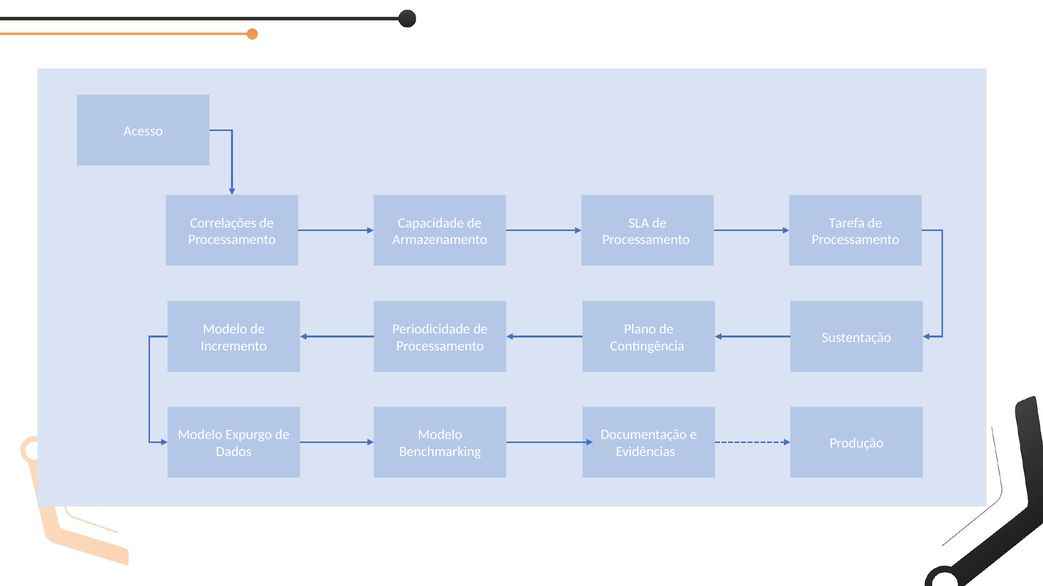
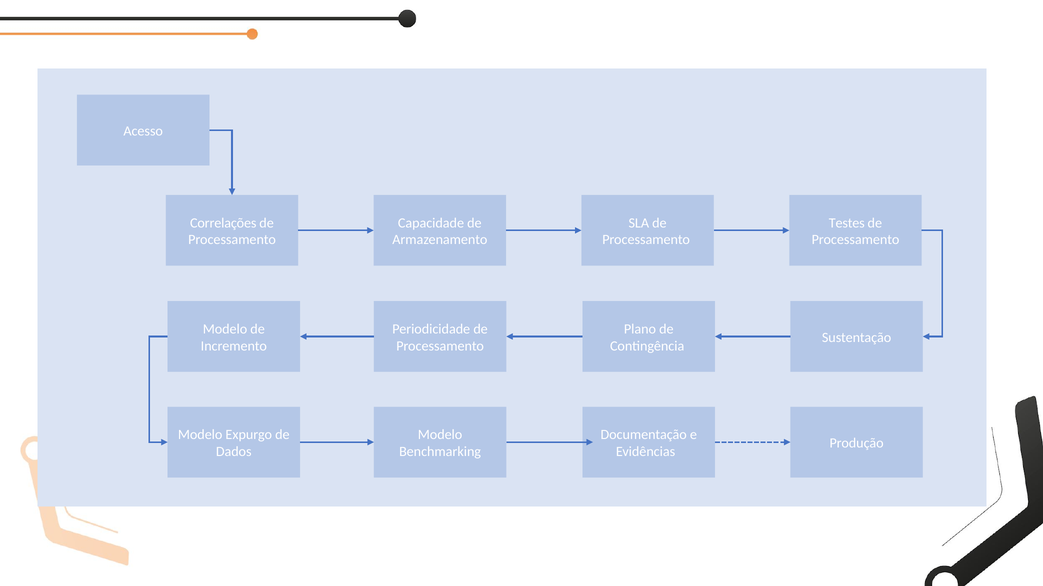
Tarefa: Tarefa -> Testes (847, 223)
